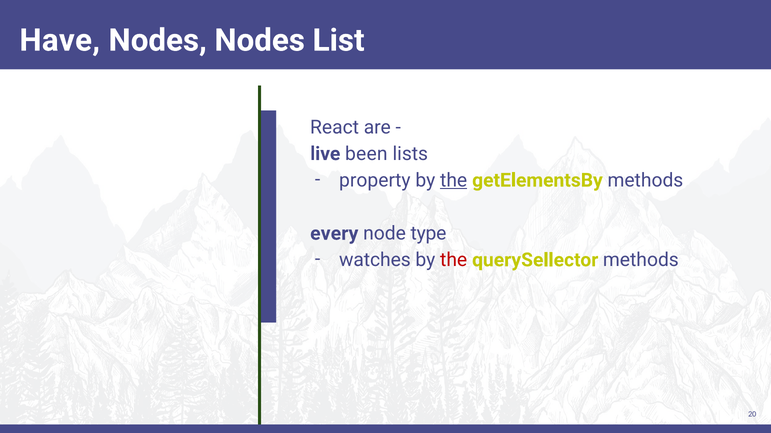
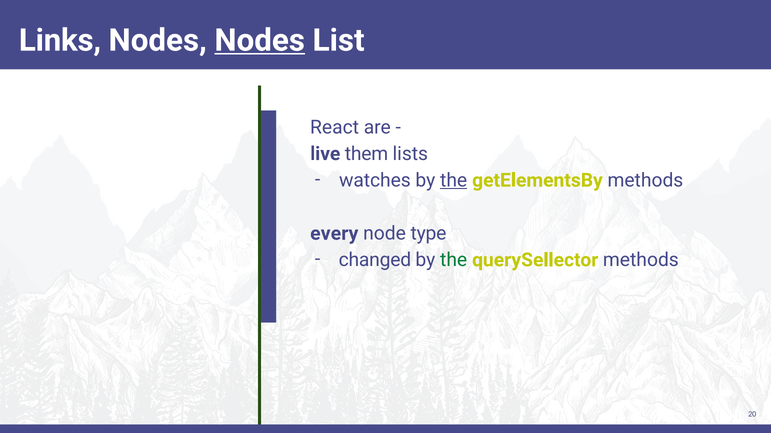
Have: Have -> Links (60, 40)
Nodes underline: none -> present (260, 40)
been: been -> them (367, 154)
property: property -> watches (375, 181)
watches: watches -> changed (375, 260)
the colour: red -> green (454, 260)
